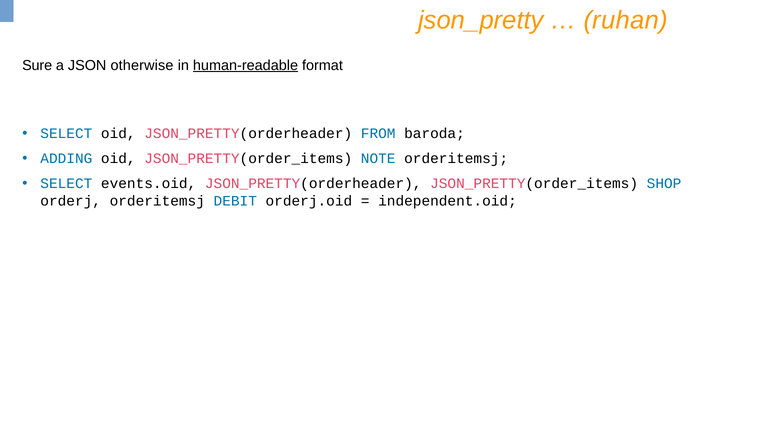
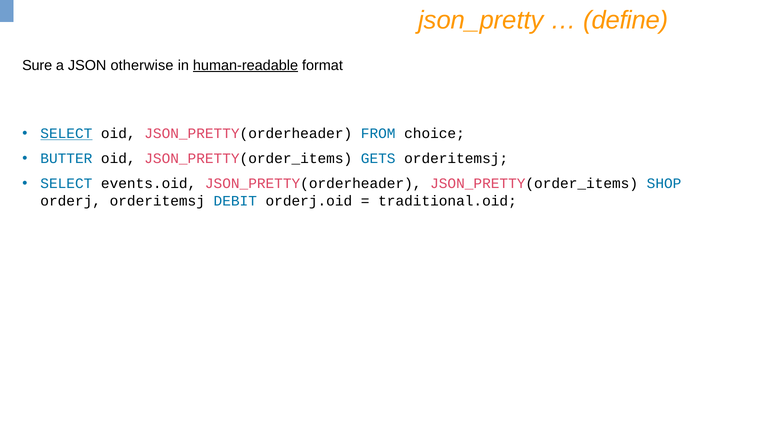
ruhan: ruhan -> define (626, 20)
SELECT underline: none -> present (66, 134)
baroda: baroda -> choice (434, 134)
ADDING: ADDING -> BUTTER (66, 159)
NOTE: NOTE -> GETS (378, 159)
independent.oid: independent.oid -> traditional.oid (447, 201)
